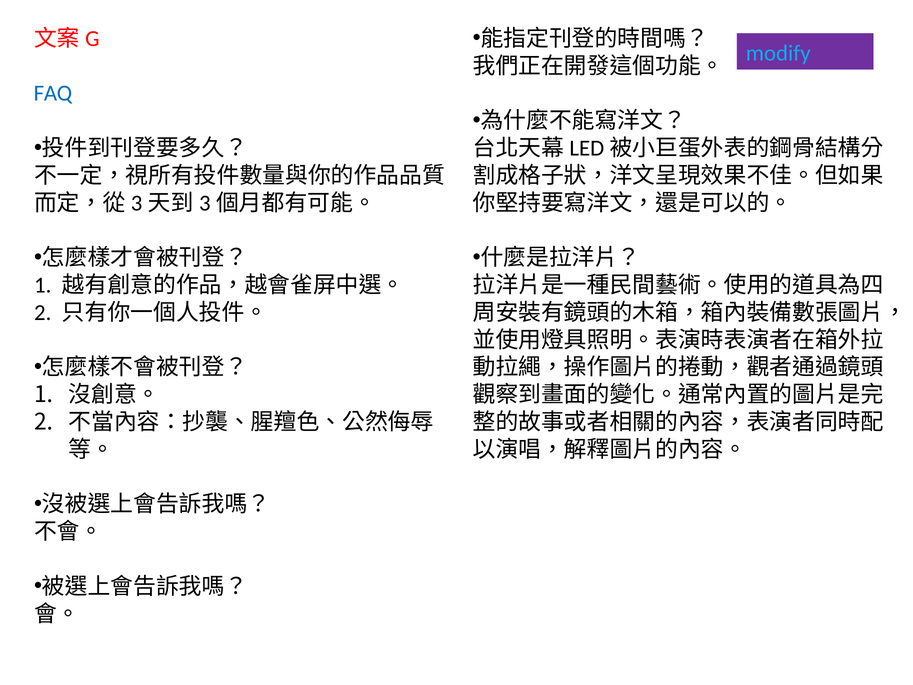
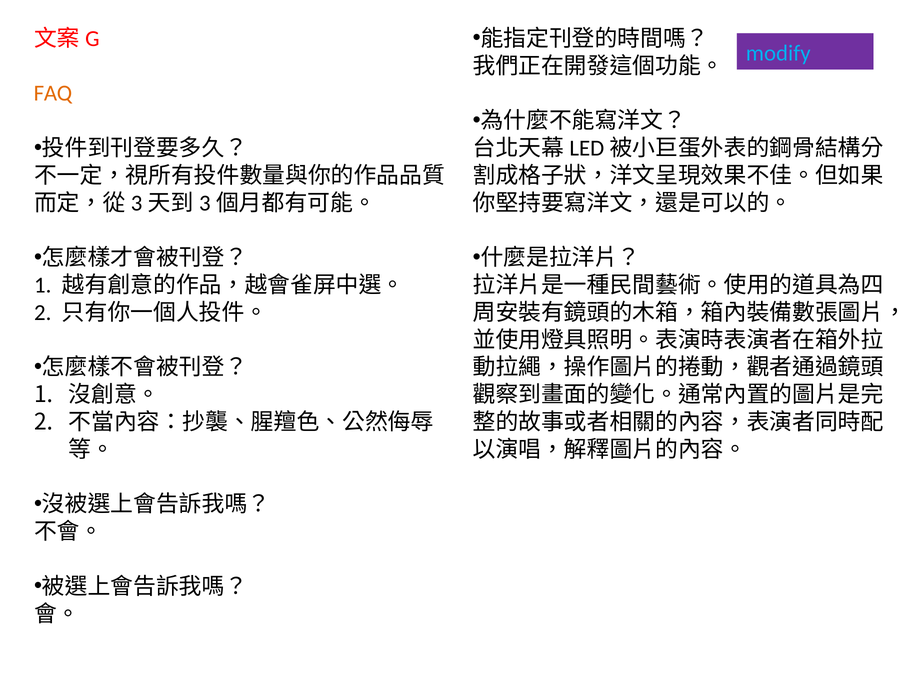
FAQ colour: blue -> orange (53, 93)
